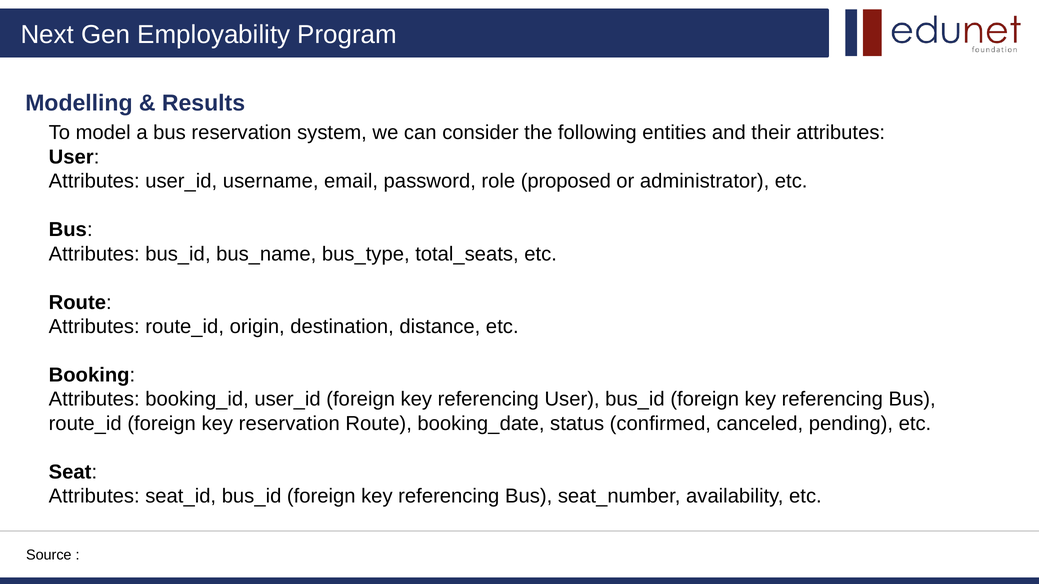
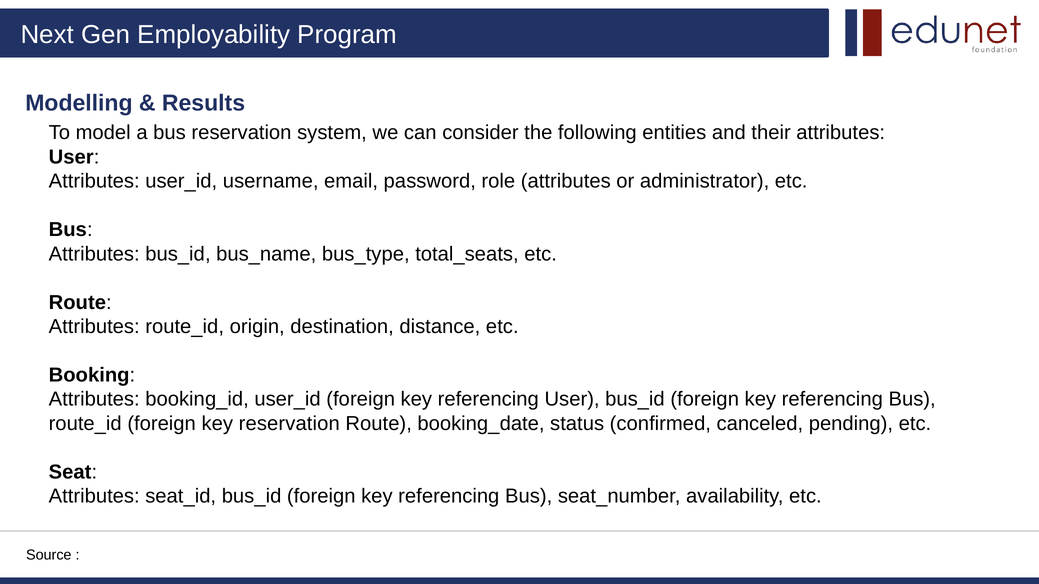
role proposed: proposed -> attributes (566, 181)
